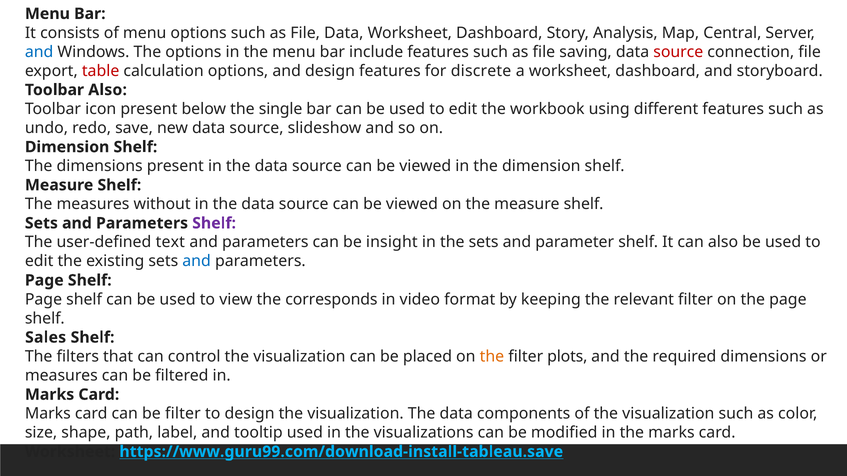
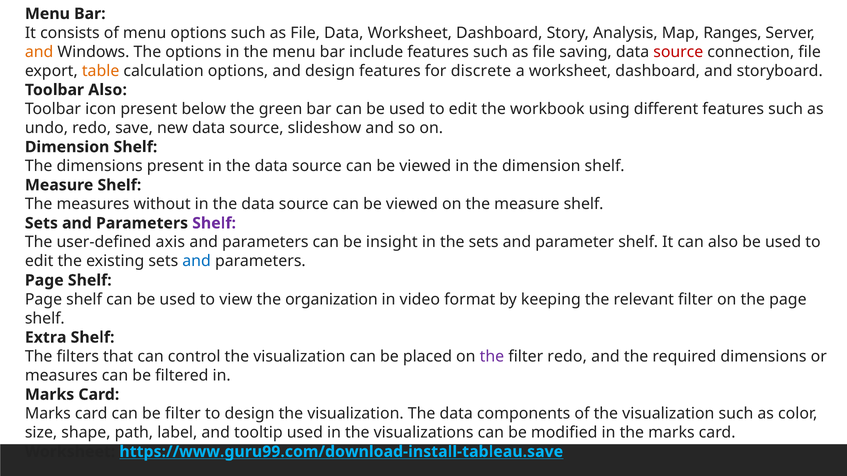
Central: Central -> Ranges (732, 33)
and colour: blue -> orange (39, 52)
table colour: red -> orange (101, 71)
single: single -> green (281, 109)
text: text -> axis (170, 242)
corresponds: corresponds -> organization (331, 300)
Sales: Sales -> Extra (46, 338)
the colour: orange -> purple (492, 357)
filter plots: plots -> redo (567, 357)
